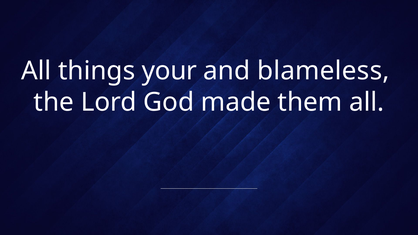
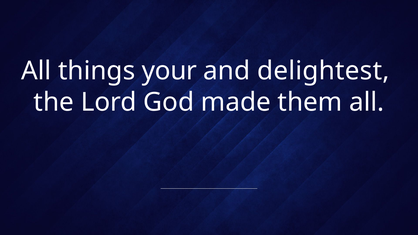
blameless: blameless -> delightest (323, 71)
